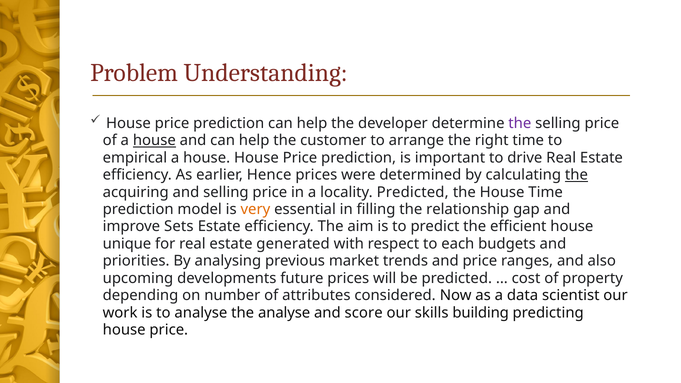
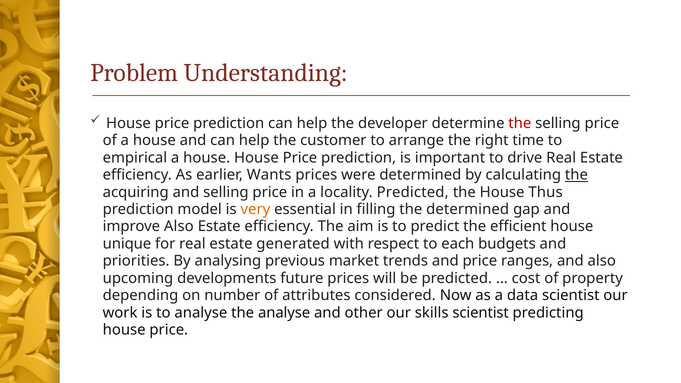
the colour: purple -> red (520, 123)
house underline: present -> none (154, 141)
Hence: Hence -> Wants (269, 175)
House Time: Time -> Thus (546, 192)
the relationship: relationship -> determined (468, 209)
improve Sets: Sets -> Also (179, 227)
score: score -> other (364, 313)
skills building: building -> scientist (481, 313)
